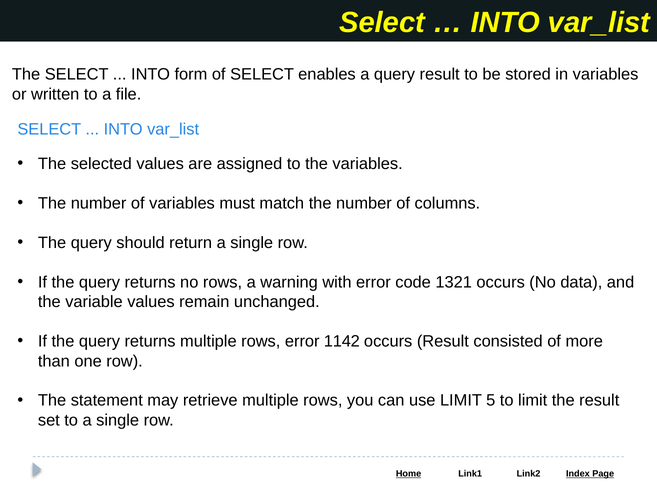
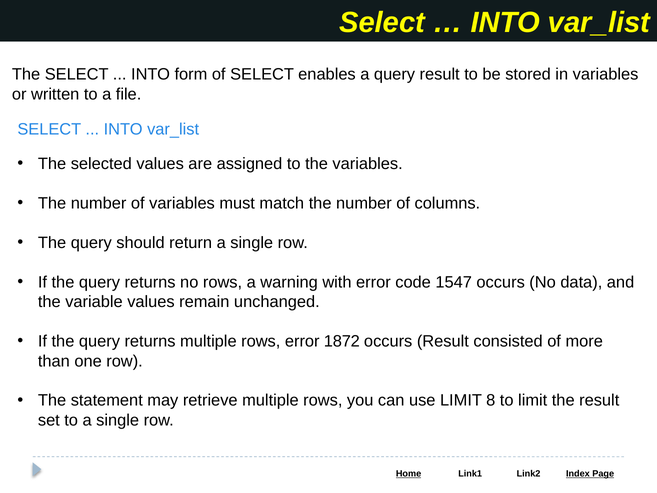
1321: 1321 -> 1547 (454, 282)
1142: 1142 -> 1872 (342, 341)
5: 5 -> 8 (491, 400)
